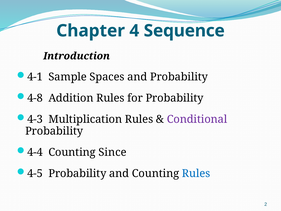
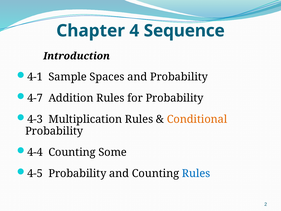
4-8: 4-8 -> 4-7 (35, 98)
Conditional colour: purple -> orange (197, 119)
Since: Since -> Some (113, 152)
